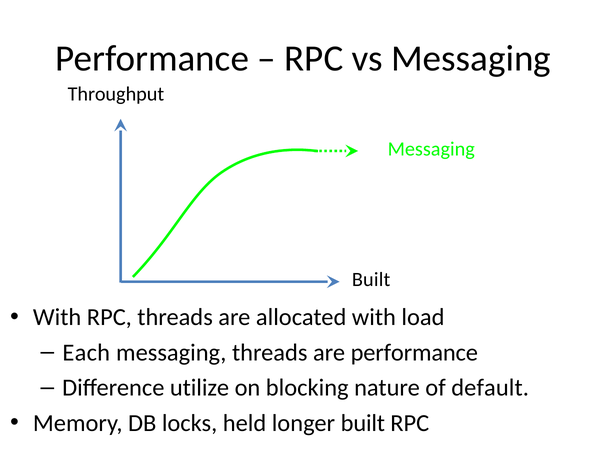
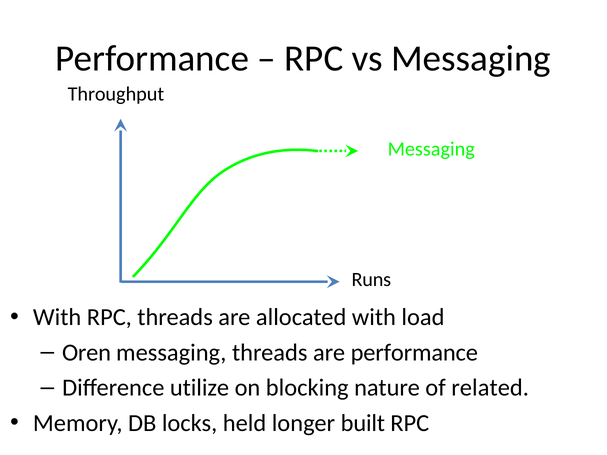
Built: Built -> Runs (371, 280)
Each: Each -> Oren (87, 353)
default: default -> related (490, 388)
